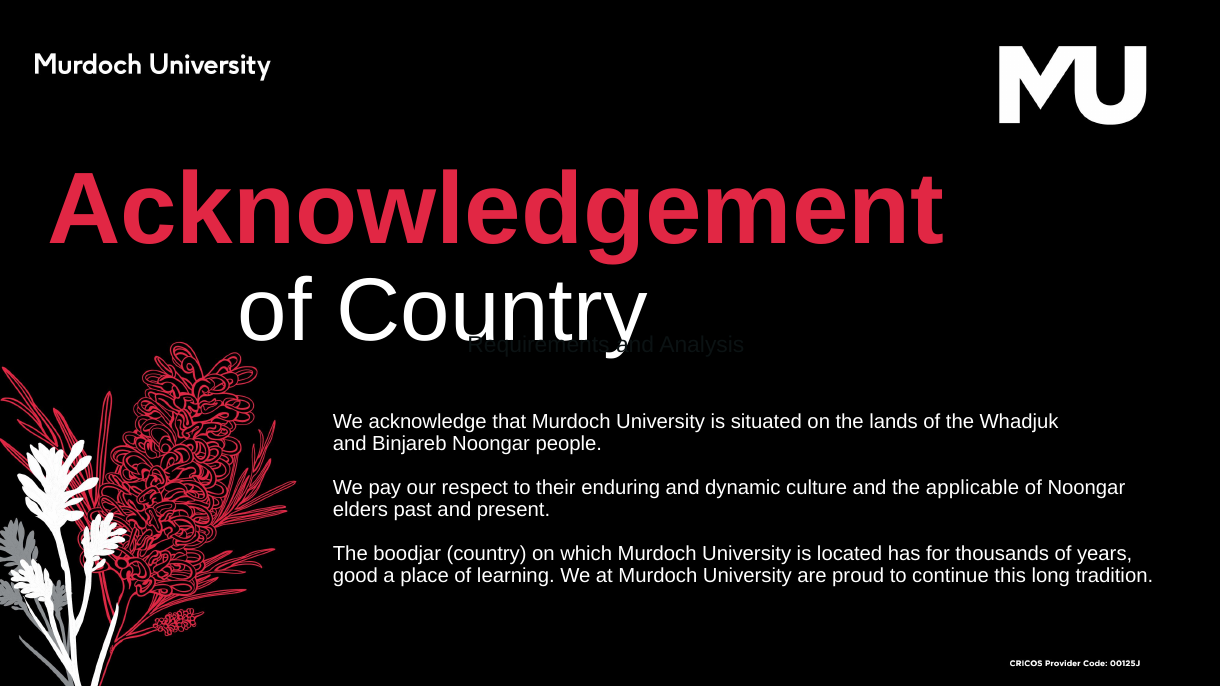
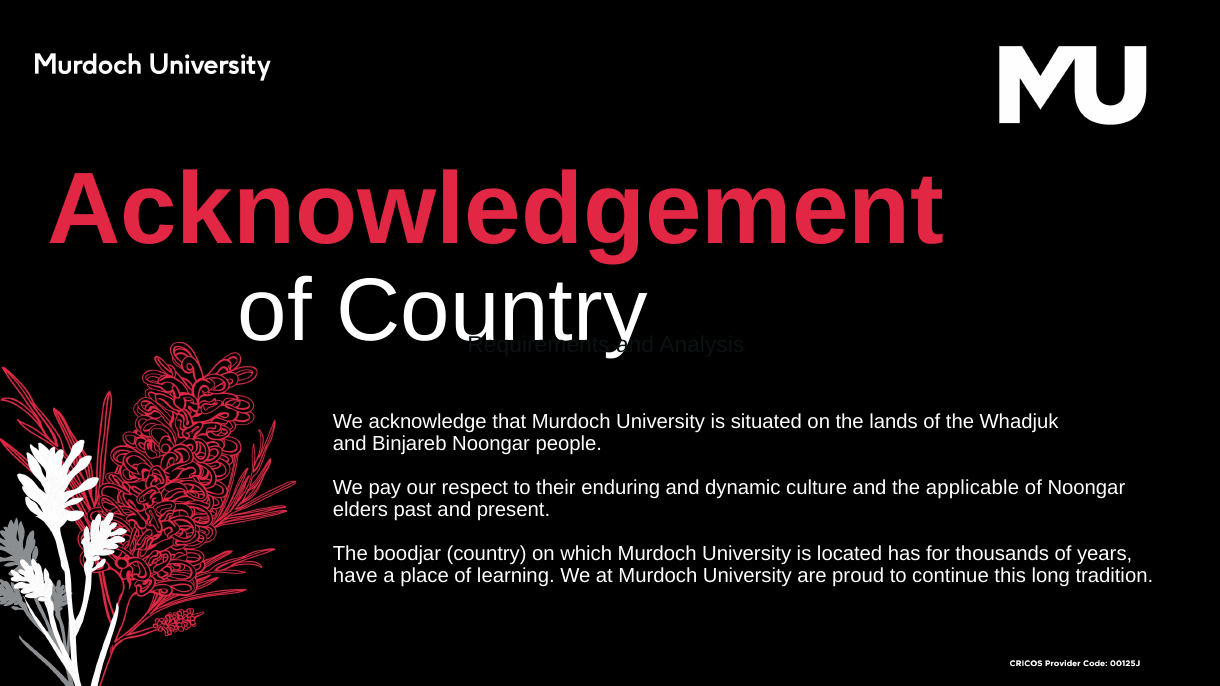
good: good -> have (355, 576)
